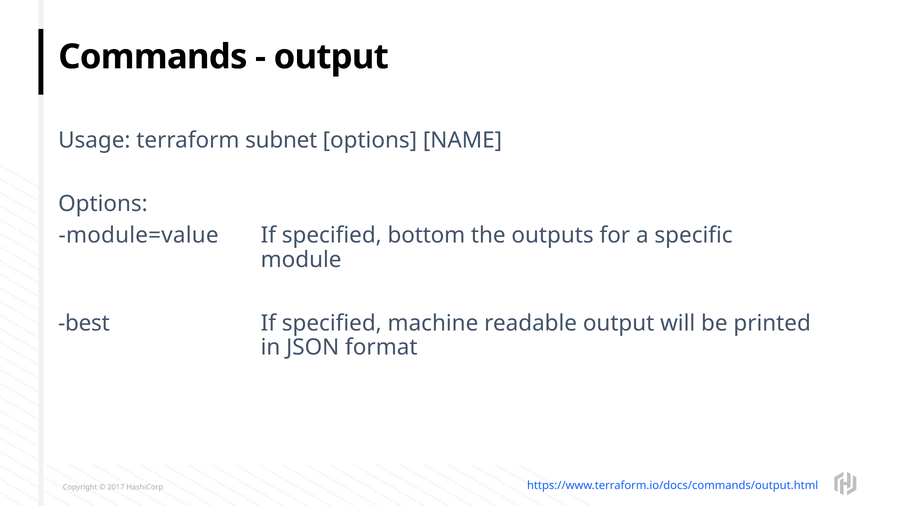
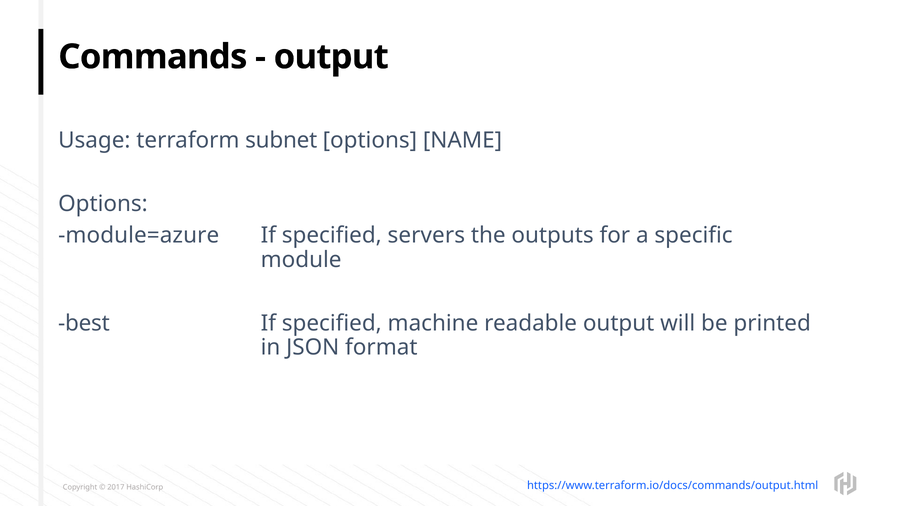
module=value: module=value -> module=azure (139, 236)
bottom: bottom -> servers (426, 236)
